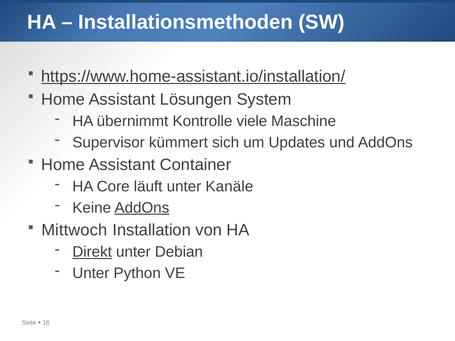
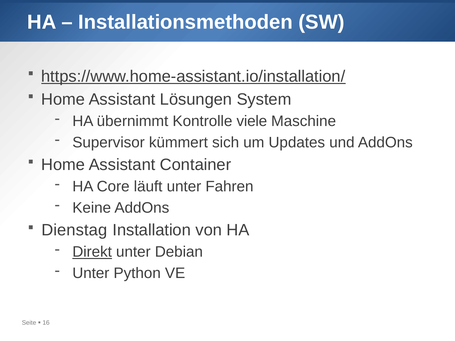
Kanäle: Kanäle -> Fahren (229, 187)
AddOns underline: present -> none (142, 208)
Mittwoch: Mittwoch -> Dienstag (74, 230)
